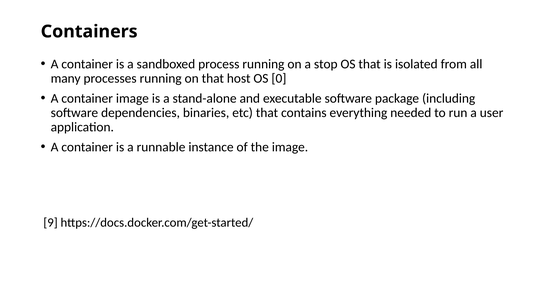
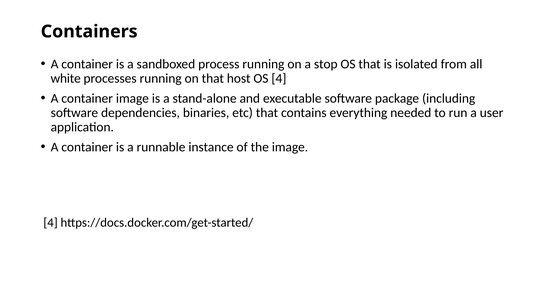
many: many -> white (66, 78)
OS 0: 0 -> 4 (279, 78)
9: 9 -> 4 (51, 223)
